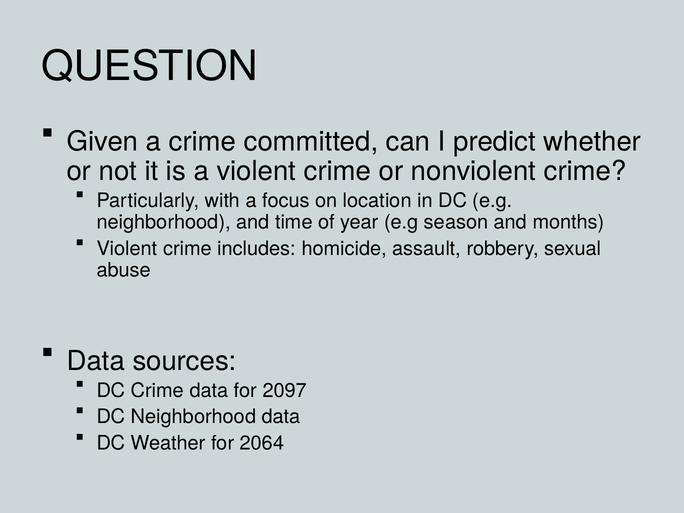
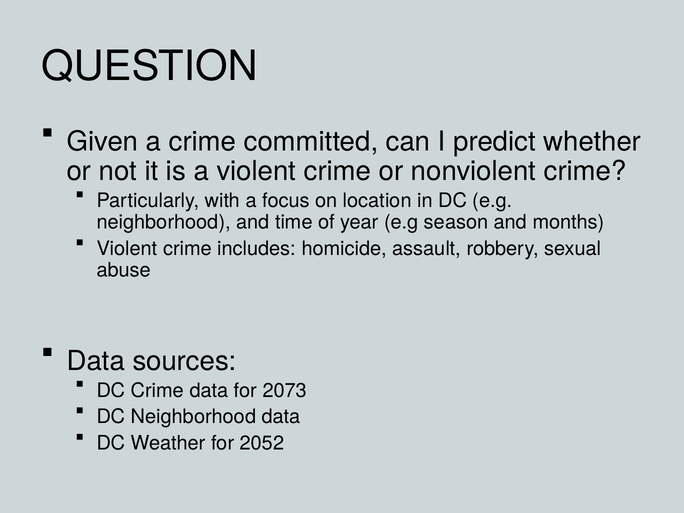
2097: 2097 -> 2073 (285, 390)
2064: 2064 -> 2052 (262, 443)
